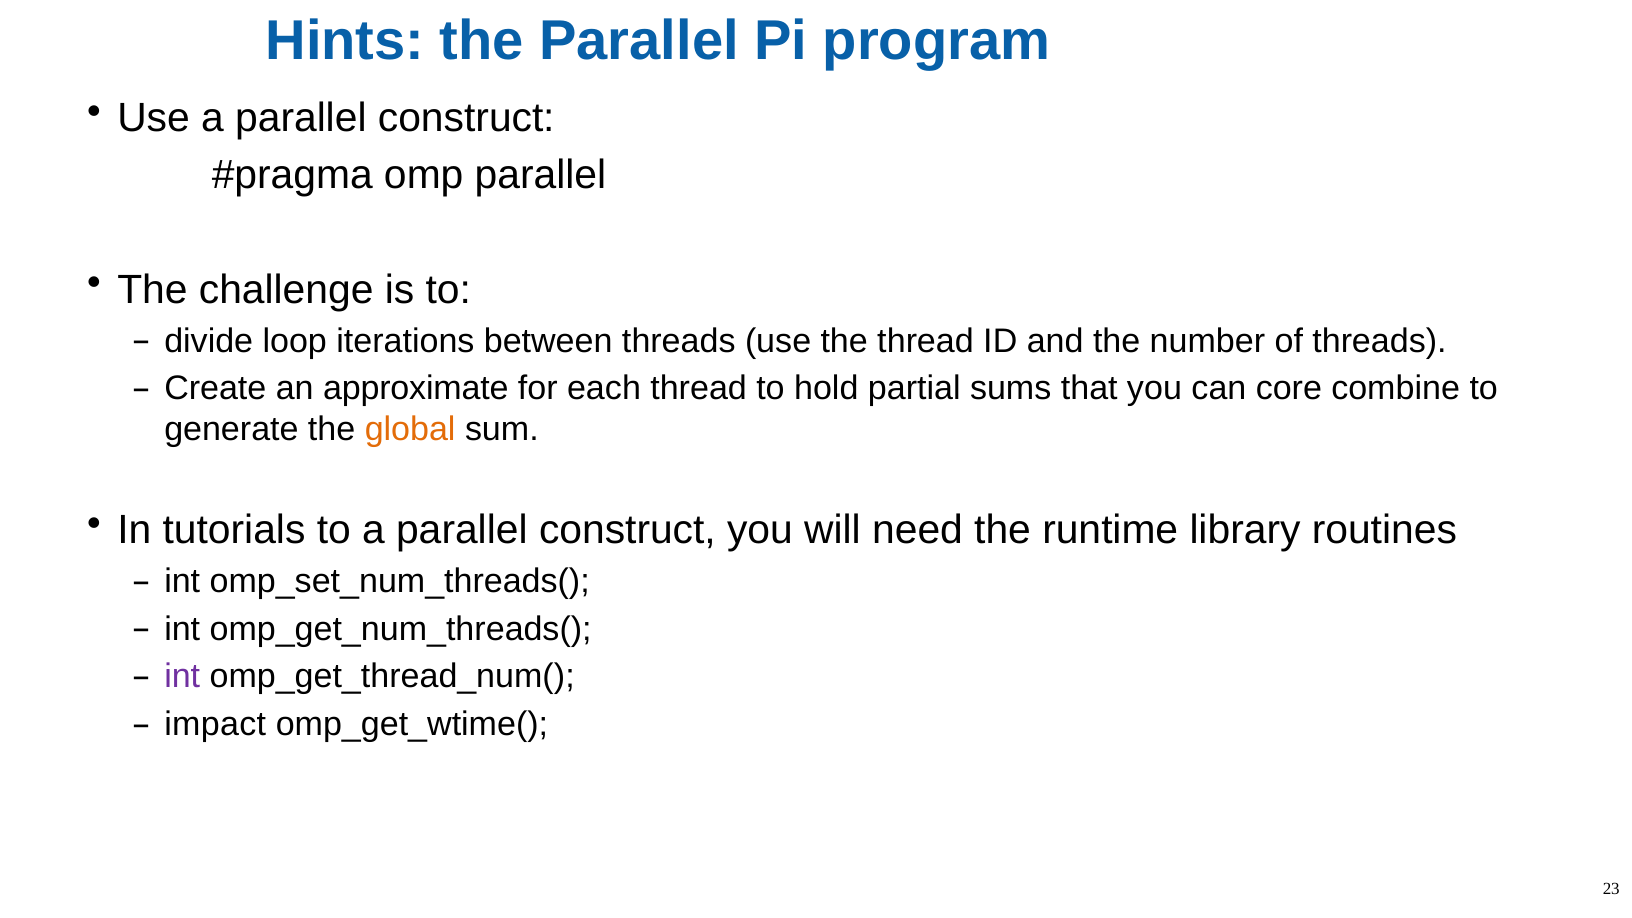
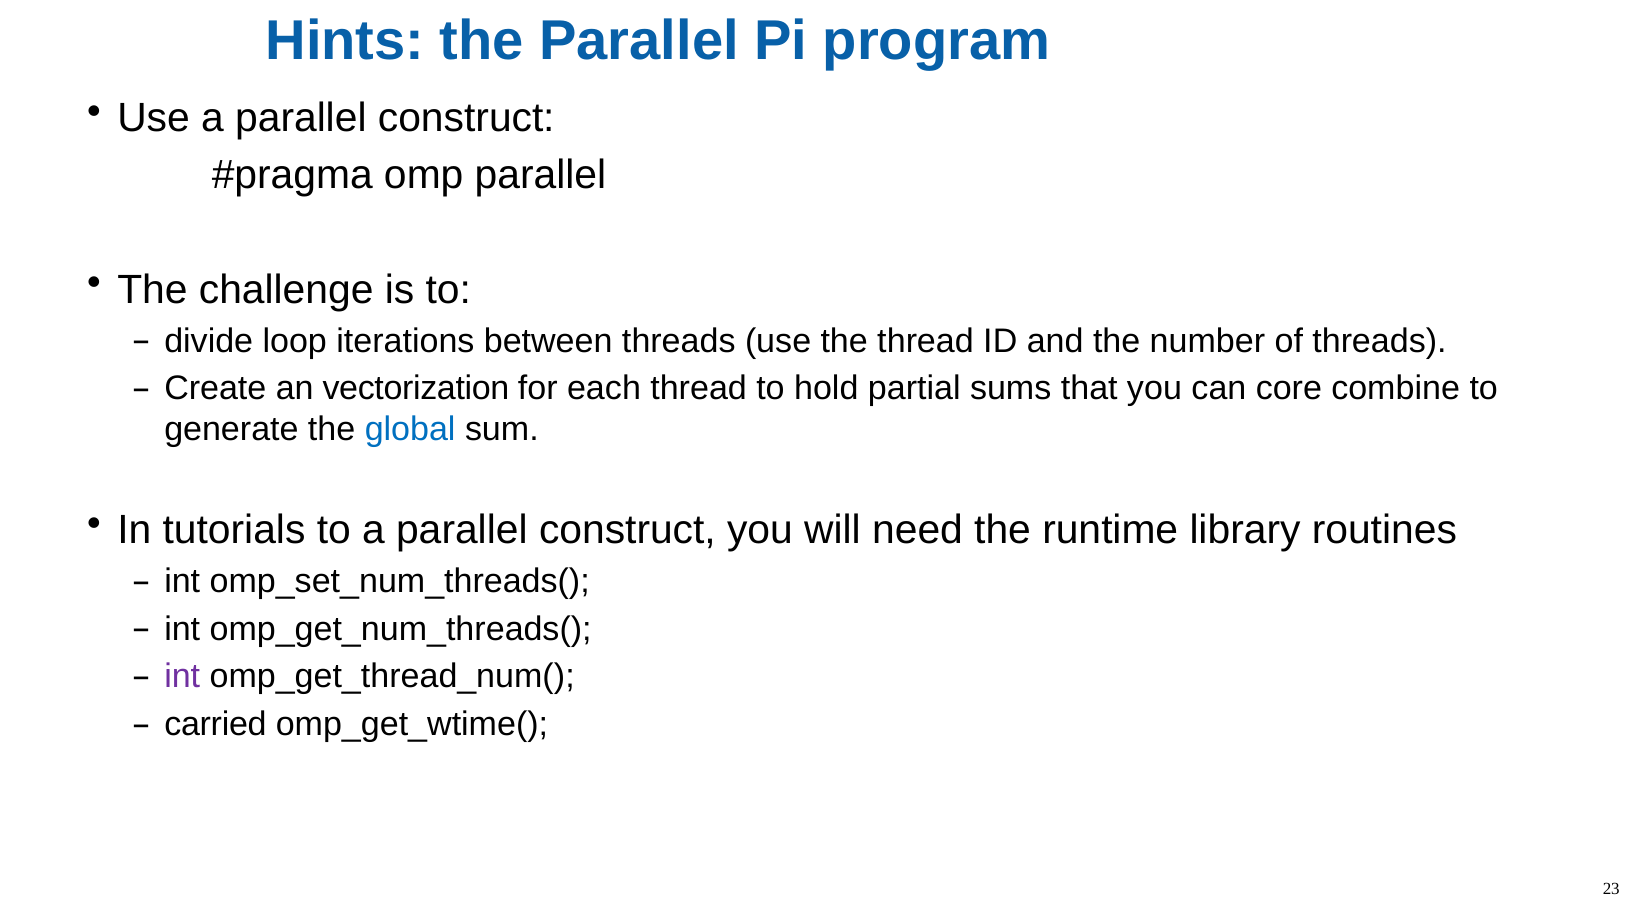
approximate: approximate -> vectorization (416, 388)
global colour: orange -> blue (410, 429)
impact: impact -> carried (215, 724)
